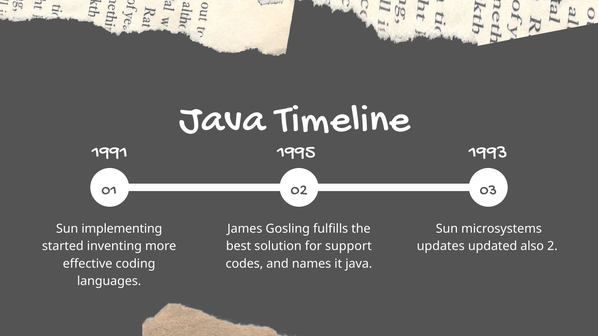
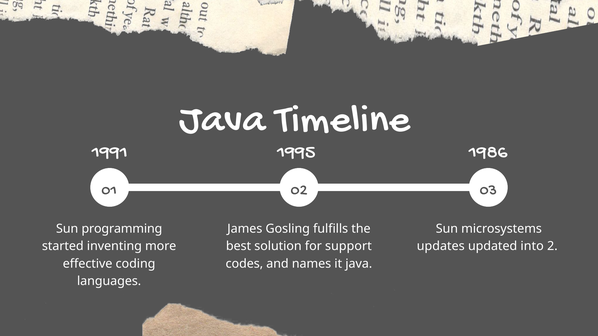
1993: 1993 -> 1986 (488, 151)
implementing: implementing -> programming (122, 229)
also: also -> into (532, 246)
